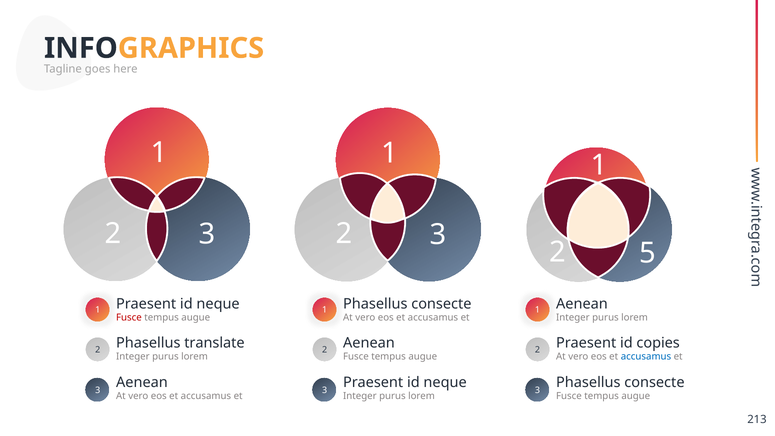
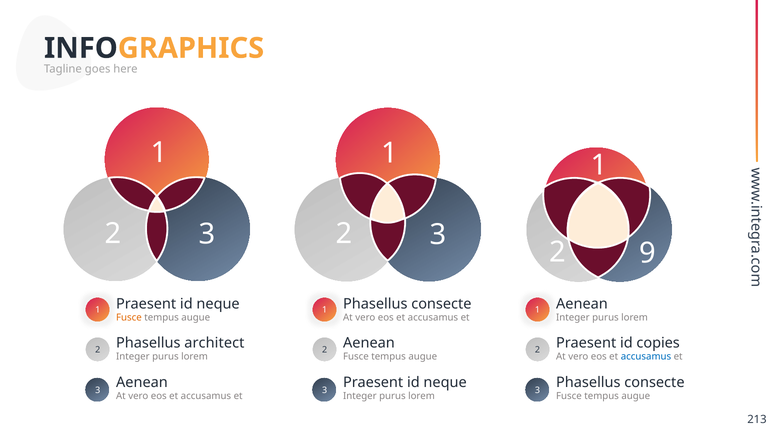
5: 5 -> 9 (648, 253)
Fusce colour: red -> orange (129, 317)
translate: translate -> architect (214, 343)
